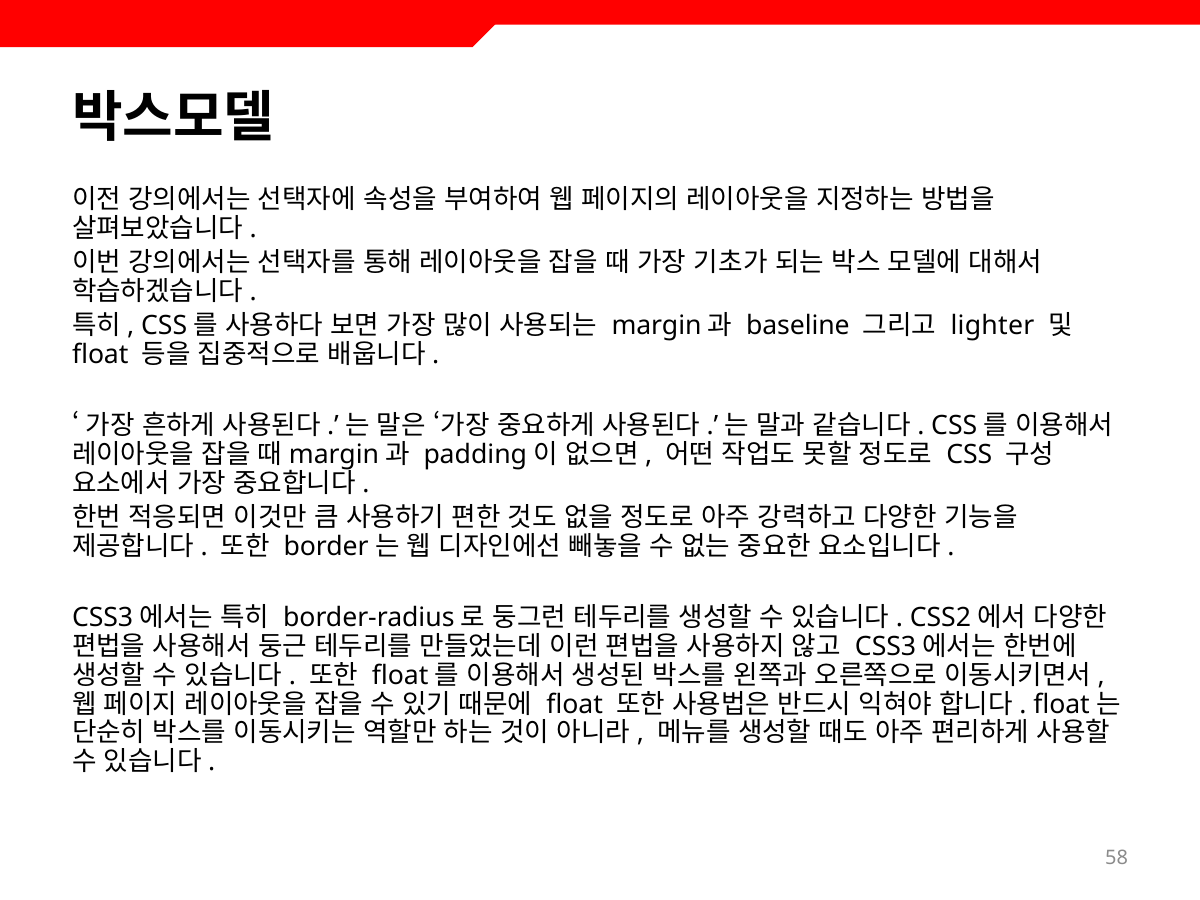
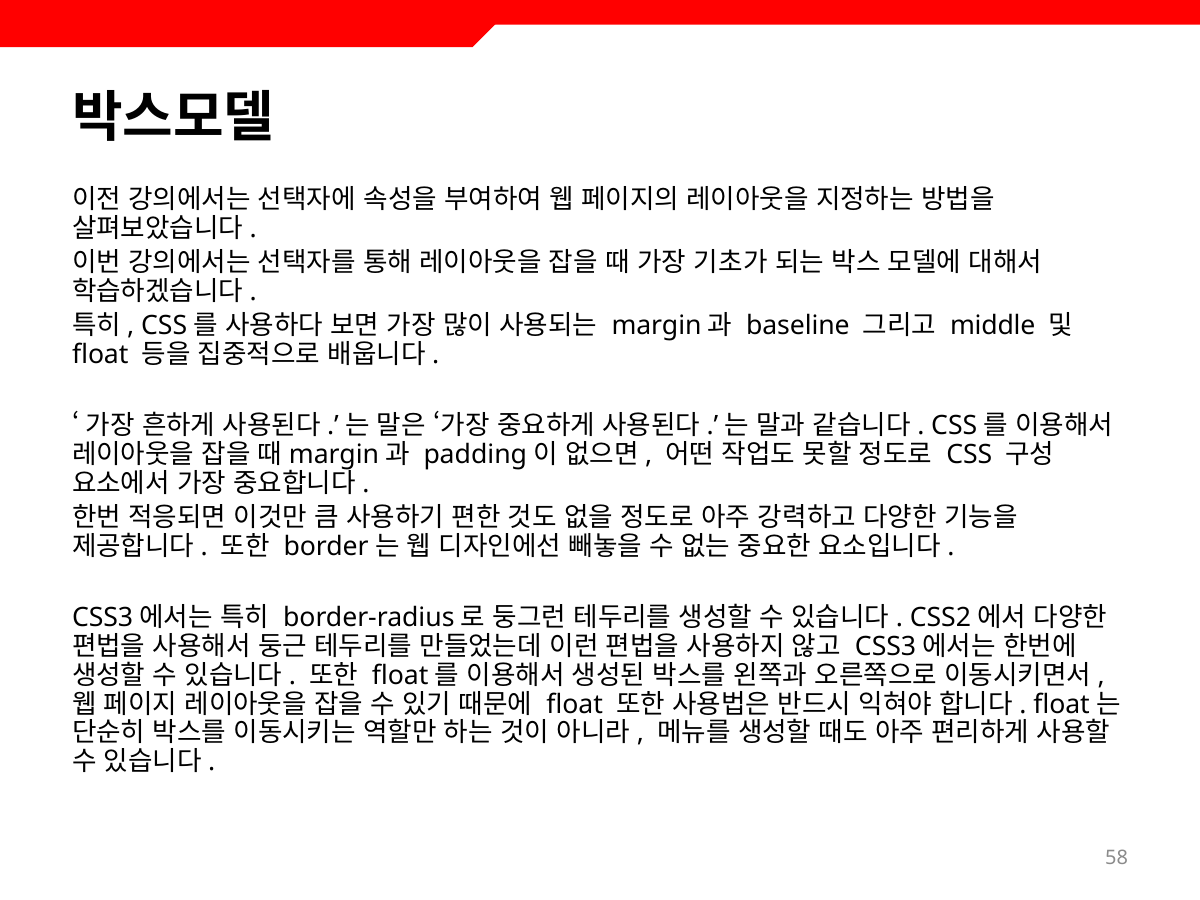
lighter: lighter -> middle (993, 326)
